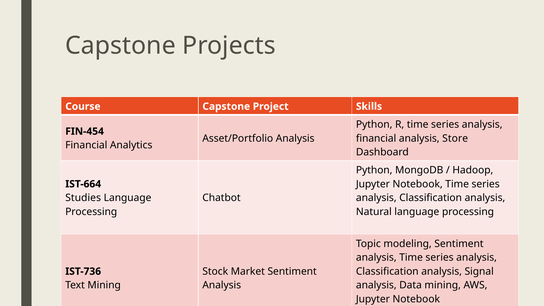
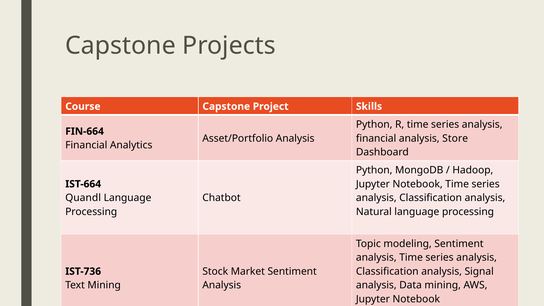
FIN-454: FIN-454 -> FIN-664 (85, 131)
Studies: Studies -> Quandl (83, 198)
